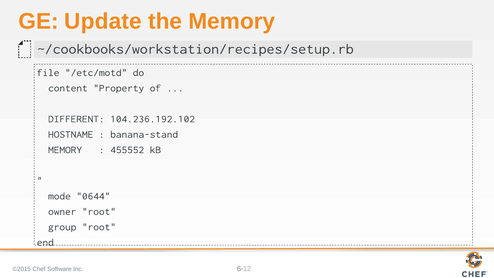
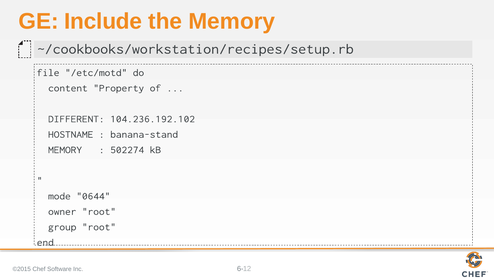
Update: Update -> Include (103, 21)
455552: 455552 -> 502274 (127, 150)
